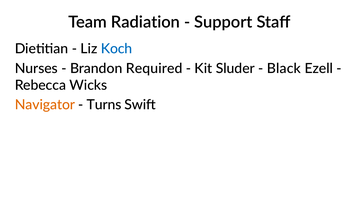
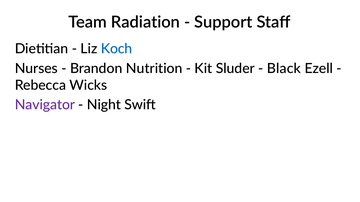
Required: Required -> Nutrition (154, 69)
Navigator colour: orange -> purple (45, 105)
Turns: Turns -> Night (104, 105)
